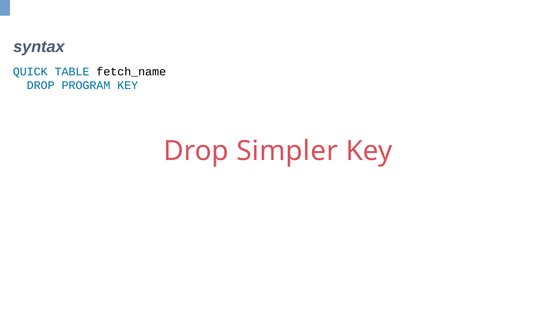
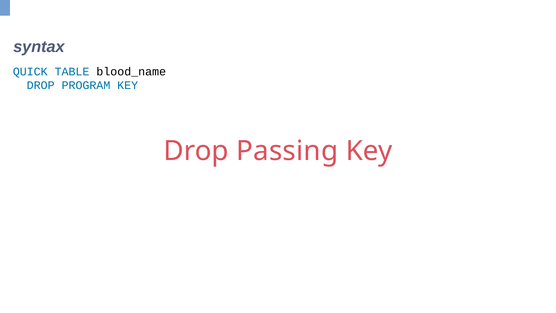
fetch_name: fetch_name -> blood_name (131, 72)
Simpler: Simpler -> Passing (287, 151)
